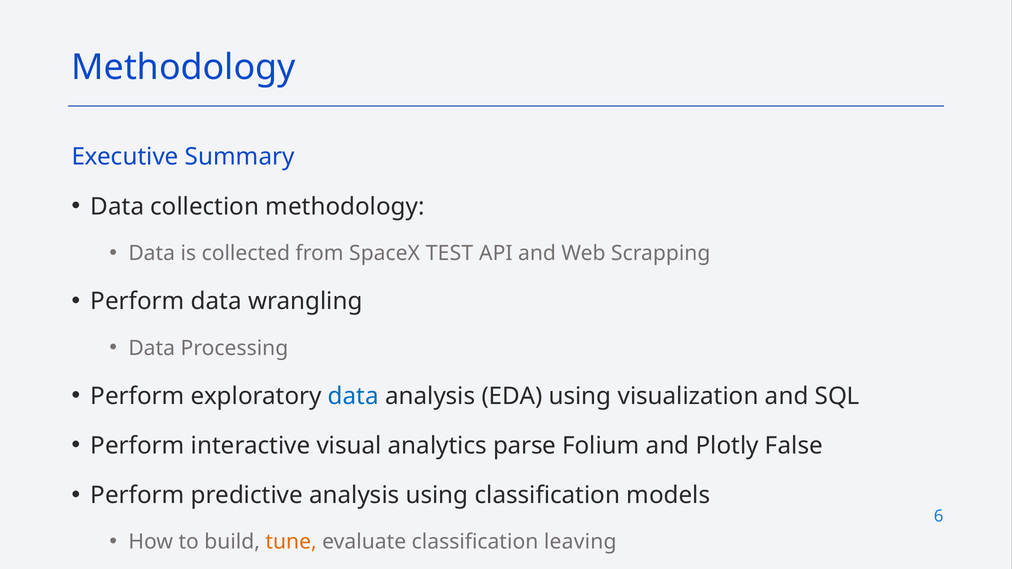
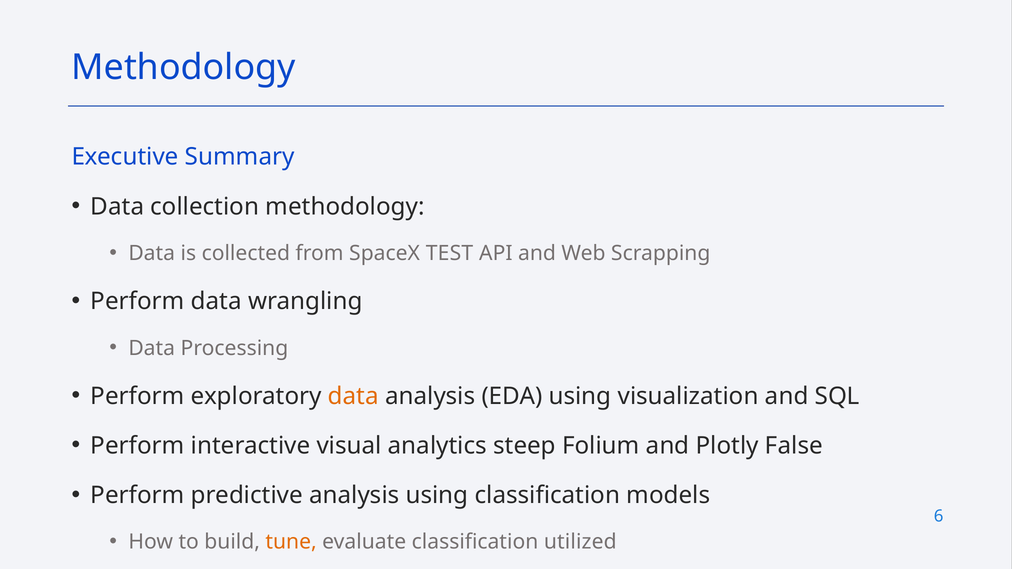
data colour: blue -> orange (353, 396)
parse: parse -> steep (524, 446)
leaving: leaving -> utilized (580, 542)
